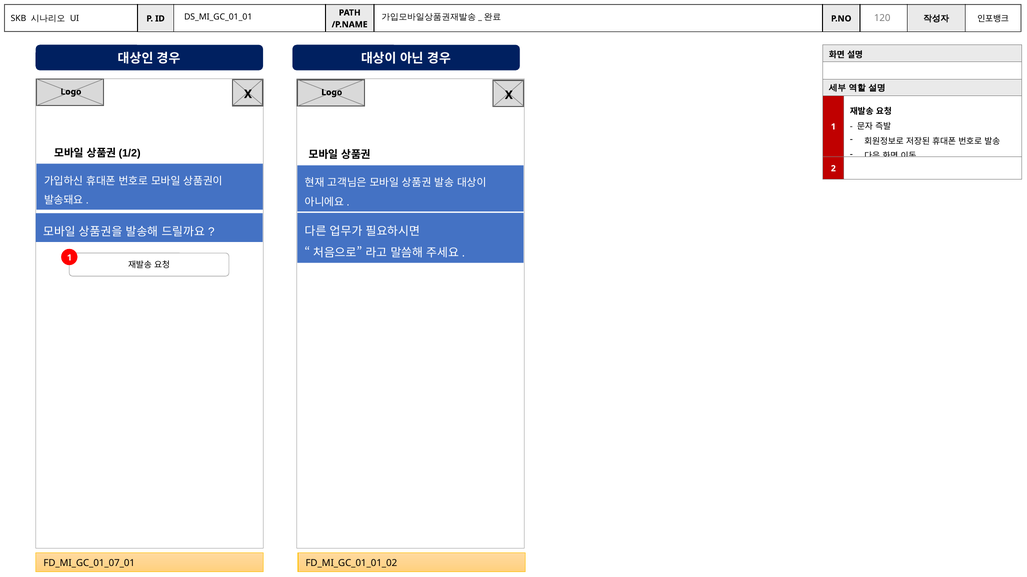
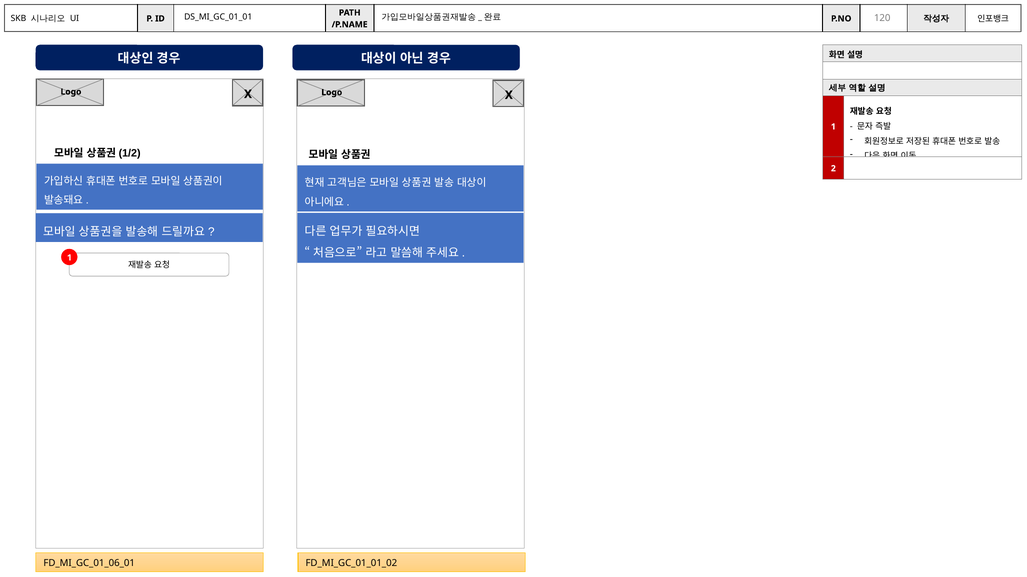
FD_MI_GC_01_07_01: FD_MI_GC_01_07_01 -> FD_MI_GC_01_06_01 (89, 564)
